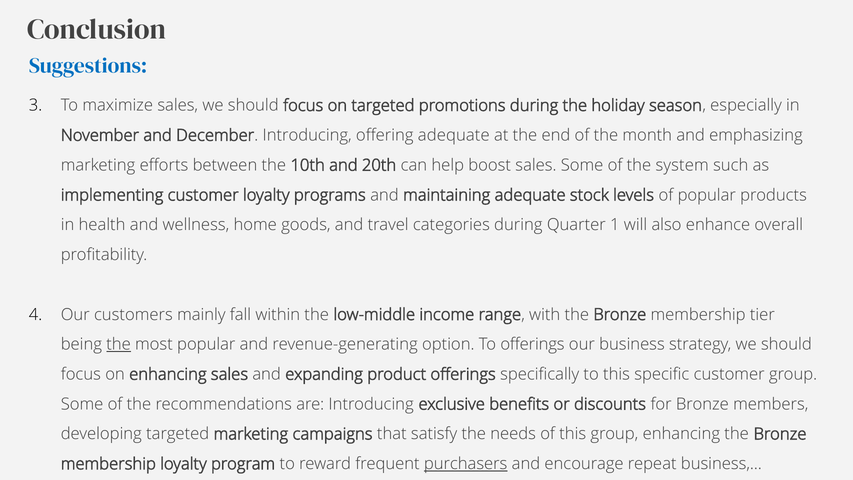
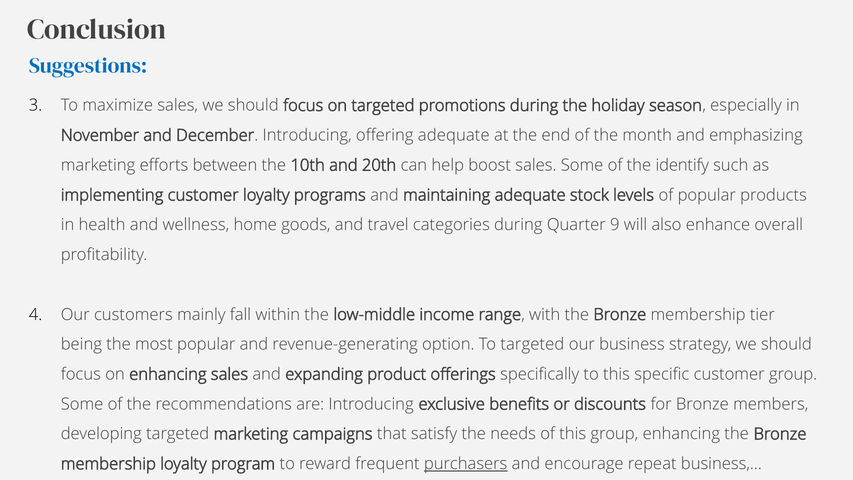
system: system -> identify (682, 165)
1: 1 -> 9 (615, 225)
the underline: present -> none (119, 344)
To offerings: offerings -> targeted (532, 344)
